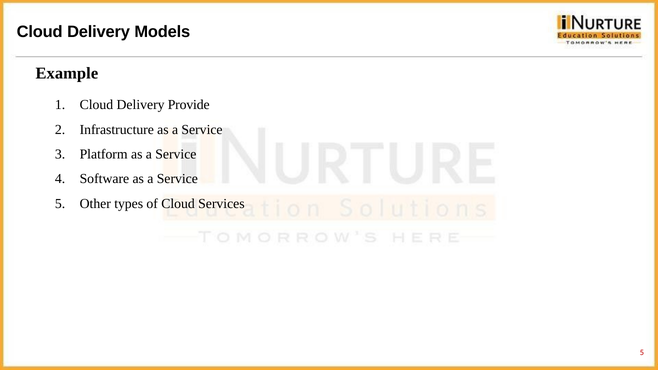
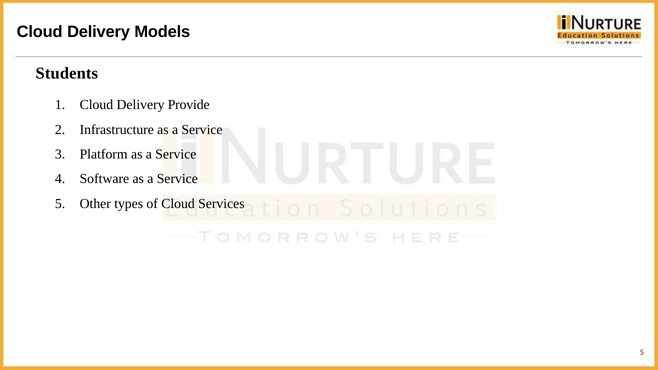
Example: Example -> Students (67, 73)
